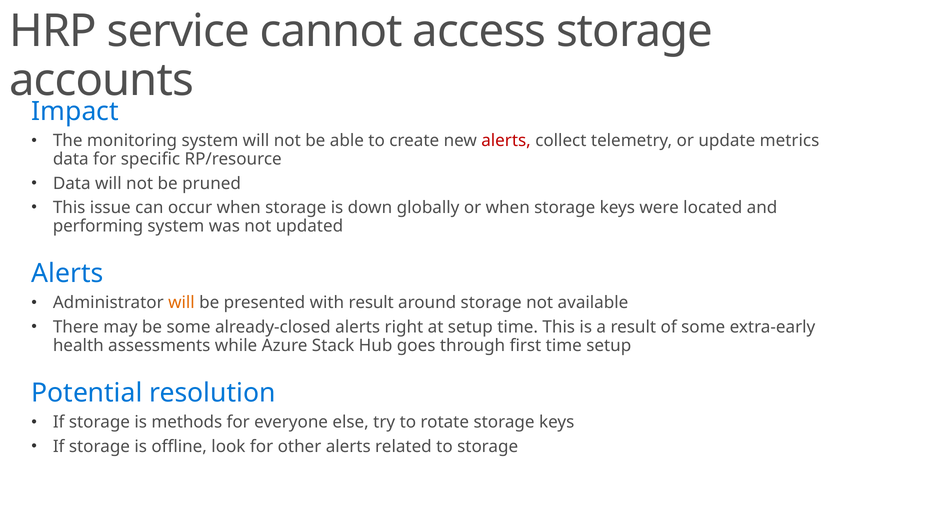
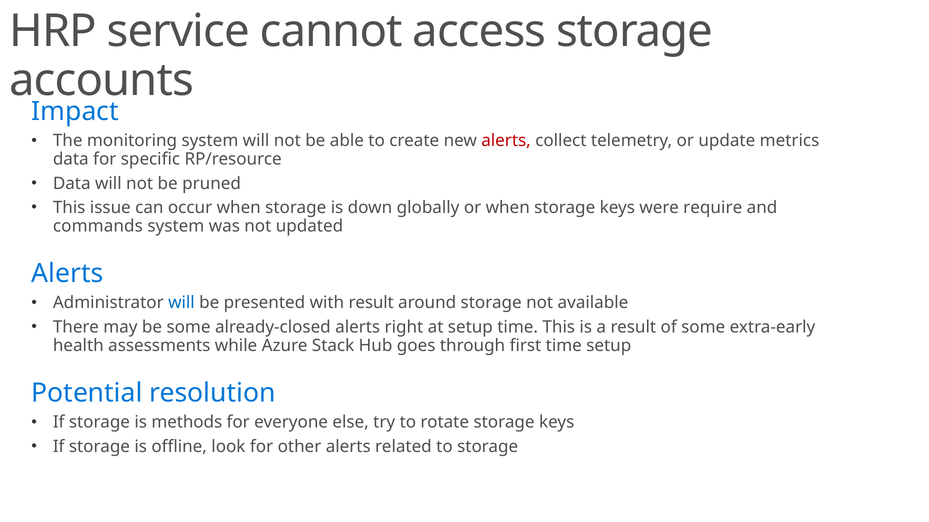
located: located -> require (713, 208)
performing: performing -> commands (98, 226)
will colour: orange -> blue (181, 303)
